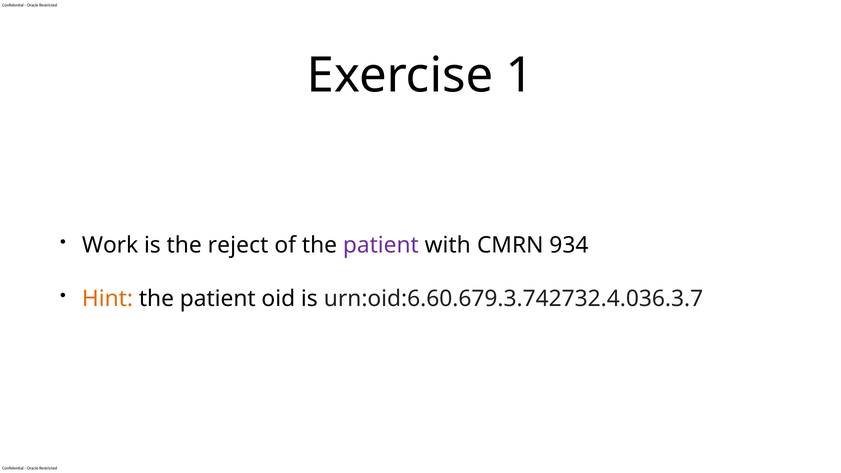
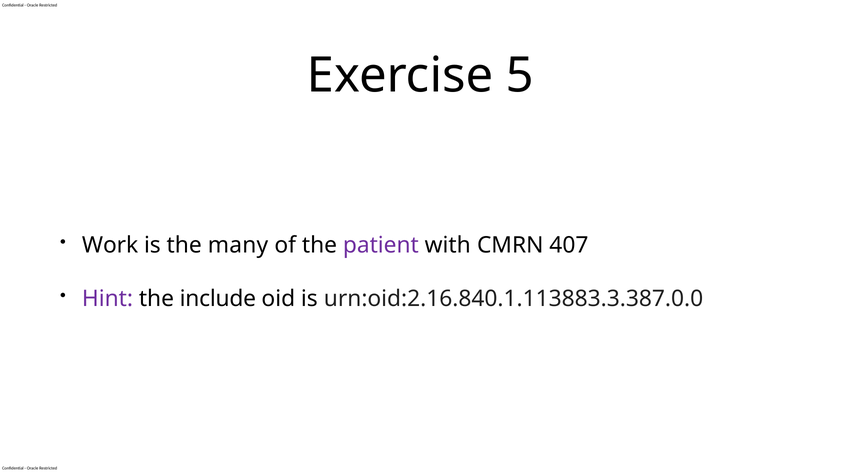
1: 1 -> 5 (520, 76)
reject: reject -> many (238, 245)
934: 934 -> 407 (569, 245)
Hint colour: orange -> purple (107, 299)
patient: patient -> include (218, 299)
urn:oid:6.60.679.3.742732.4.036.3.7: urn:oid:6.60.679.3.742732.4.036.3.7 -> urn:oid:2.16.840.1.113883.3.387.0.0 (514, 299)
